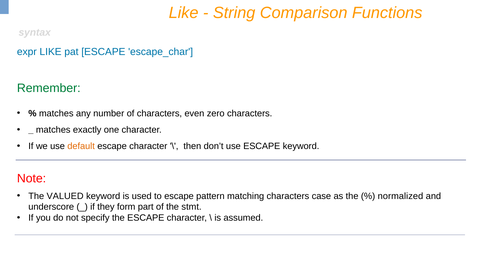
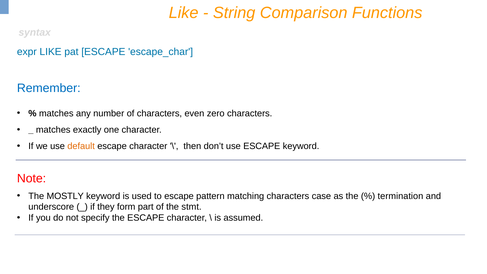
Remember colour: green -> blue (49, 88)
VALUED: VALUED -> MOSTLY (65, 196)
normalized: normalized -> termination (400, 196)
